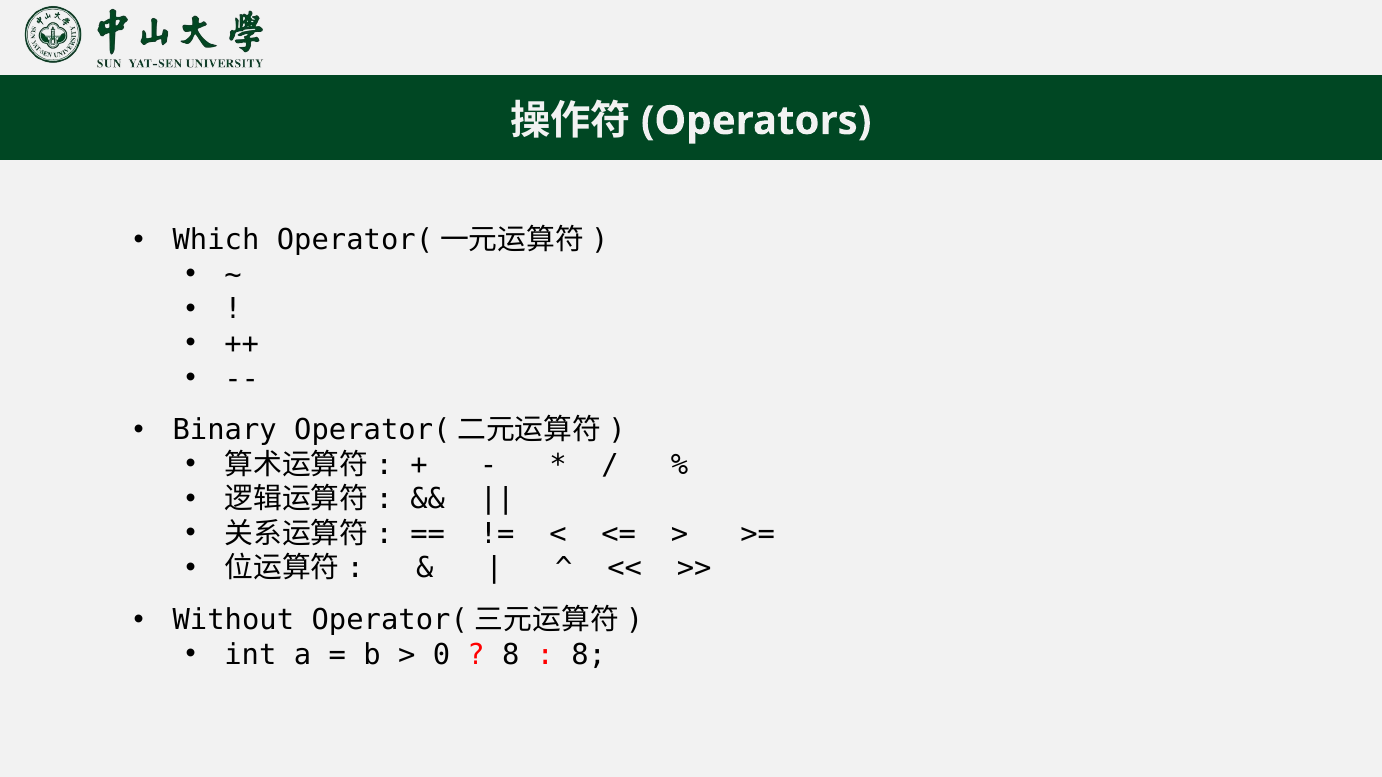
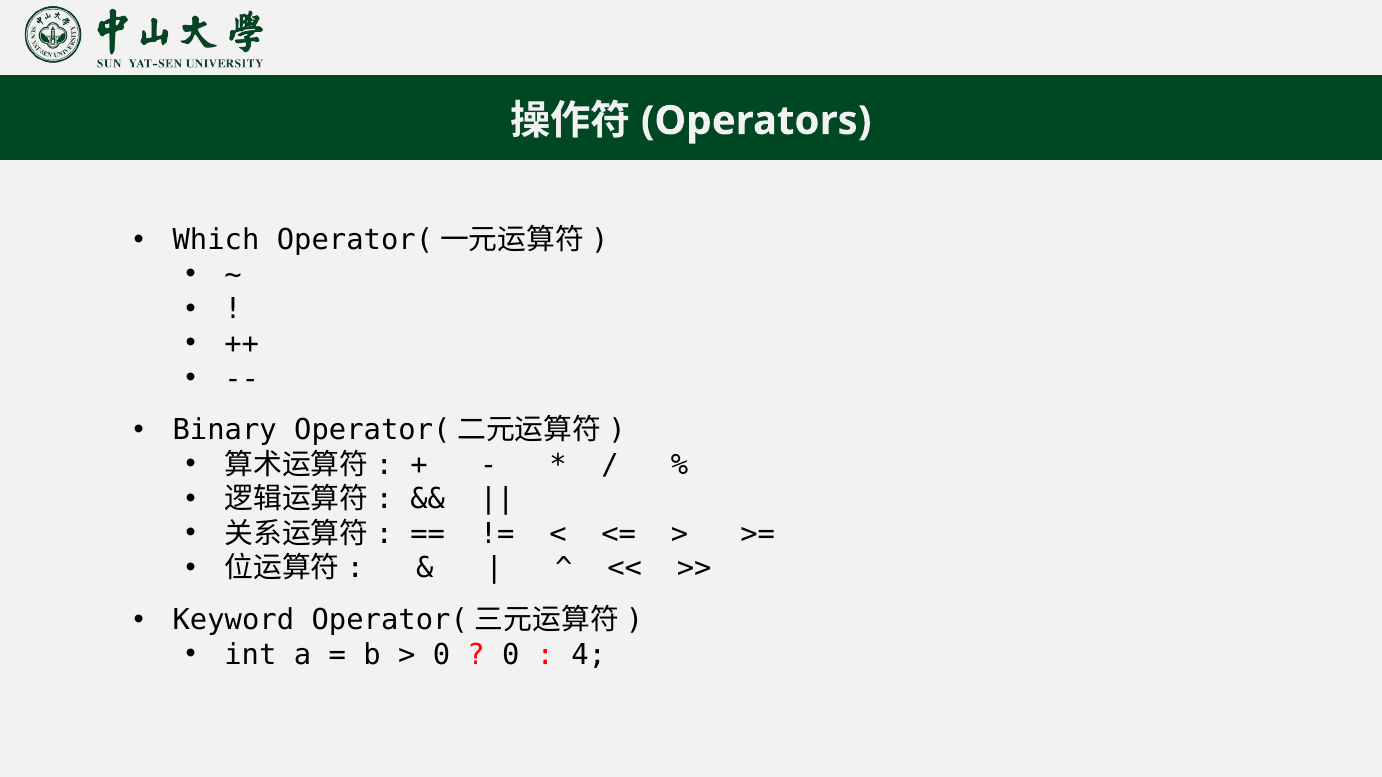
Without: Without -> Keyword (233, 621)
8: 8 -> 0 (511, 655)
8: 8 -> 4 (589, 655)
